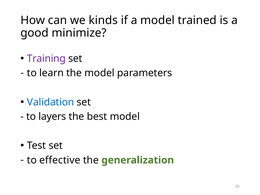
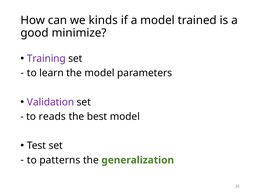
Validation colour: blue -> purple (51, 102)
layers: layers -> reads (52, 117)
effective: effective -> patterns (60, 160)
